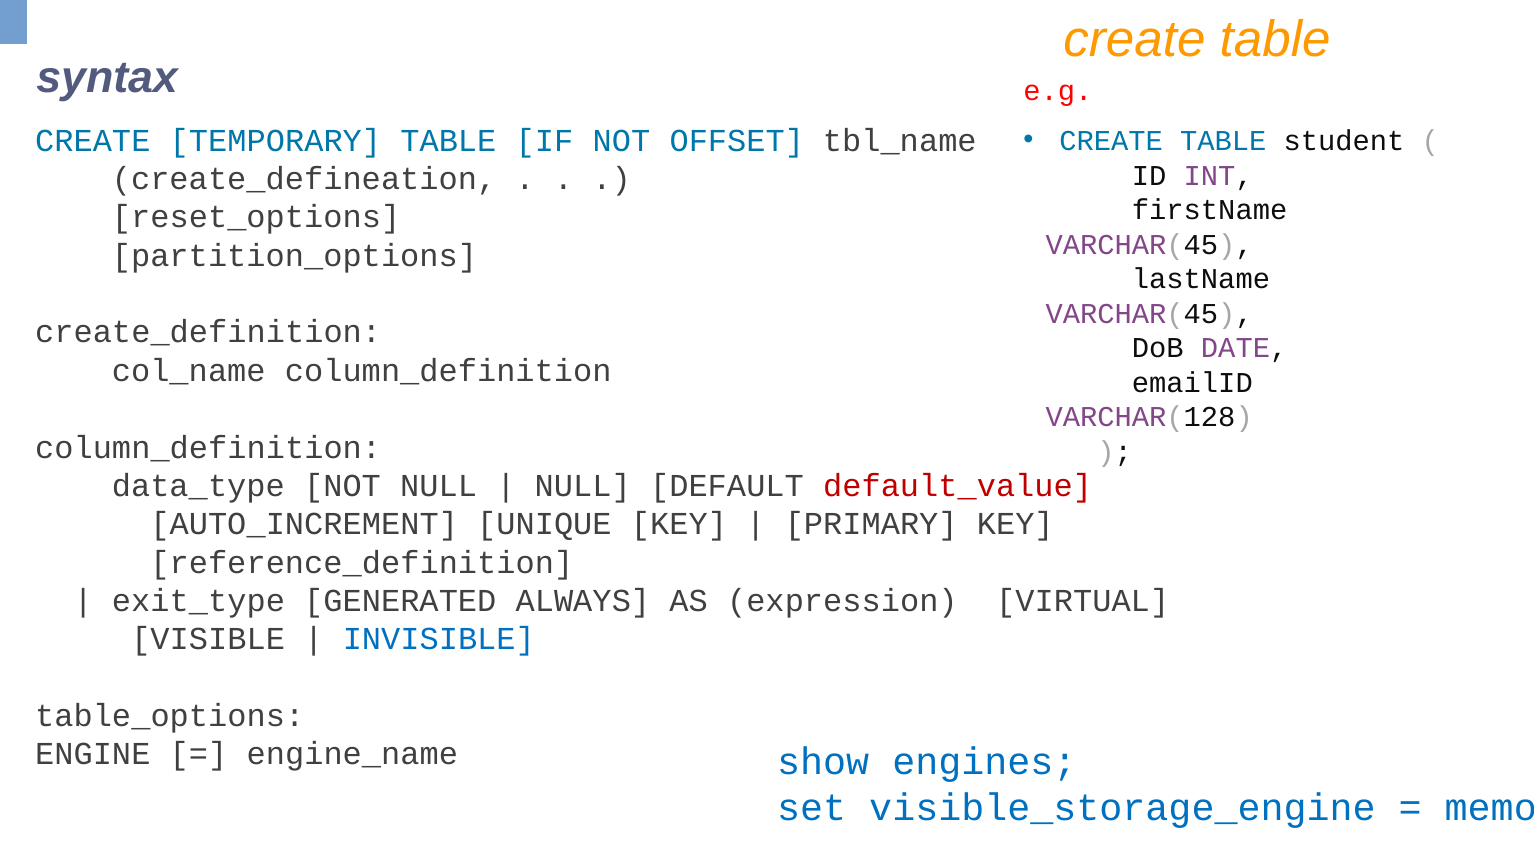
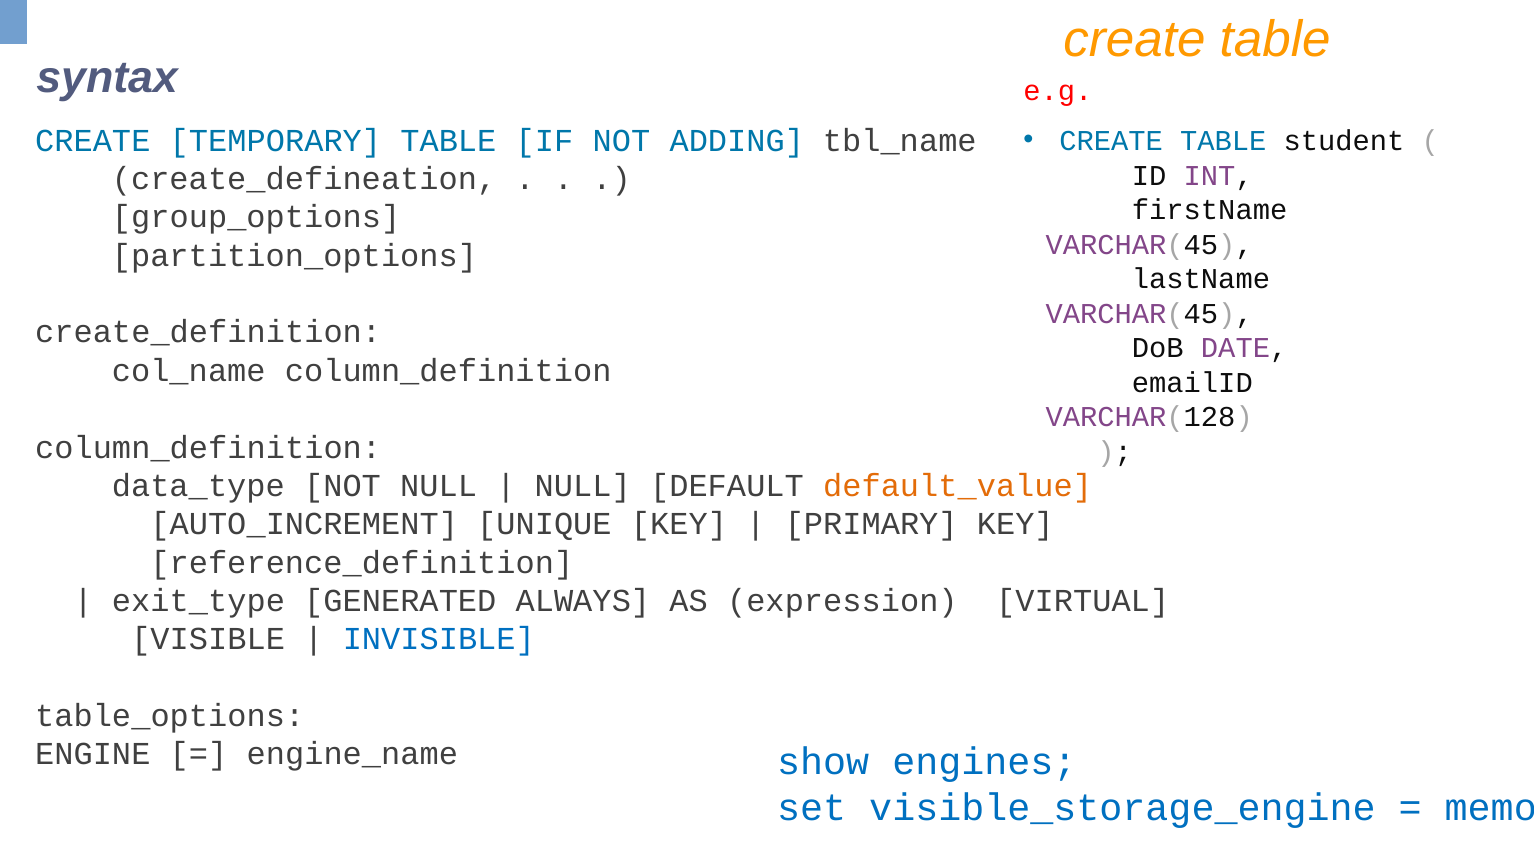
OFFSET: OFFSET -> ADDING (737, 140)
reset_options: reset_options -> group_options (256, 217)
default_value colour: red -> orange (958, 486)
